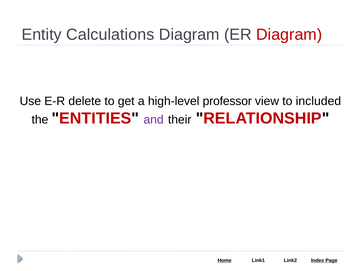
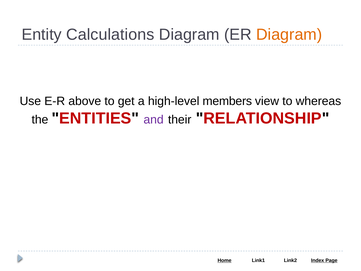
Diagram colour: red -> orange (289, 35)
delete: delete -> above (85, 101)
professor: professor -> members (227, 101)
included: included -> whereas (318, 101)
